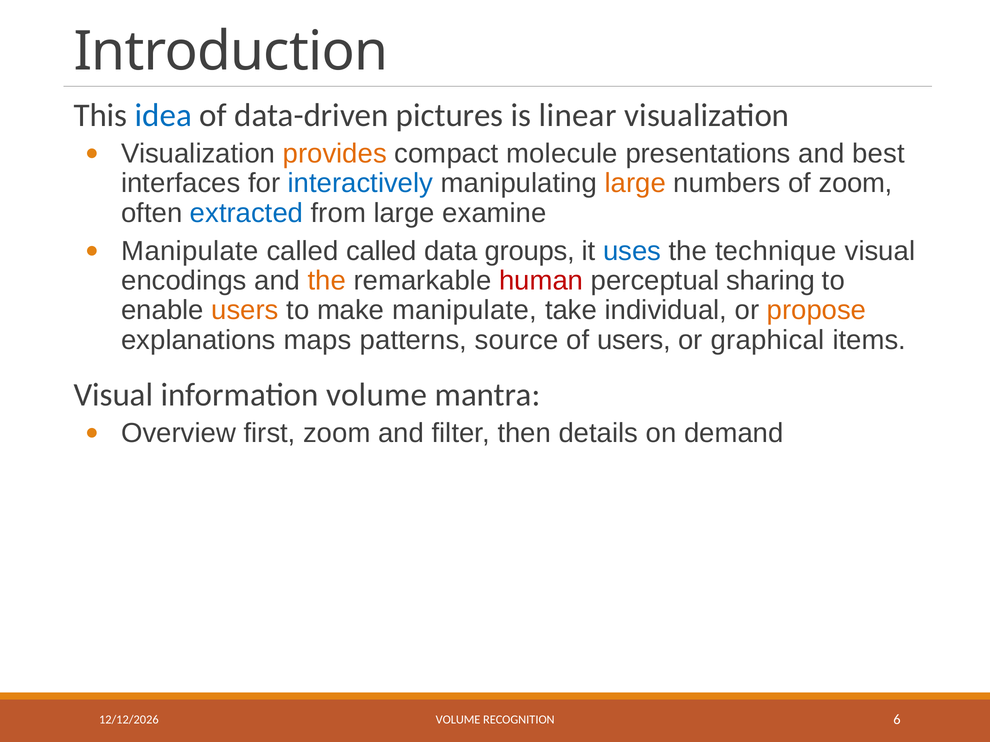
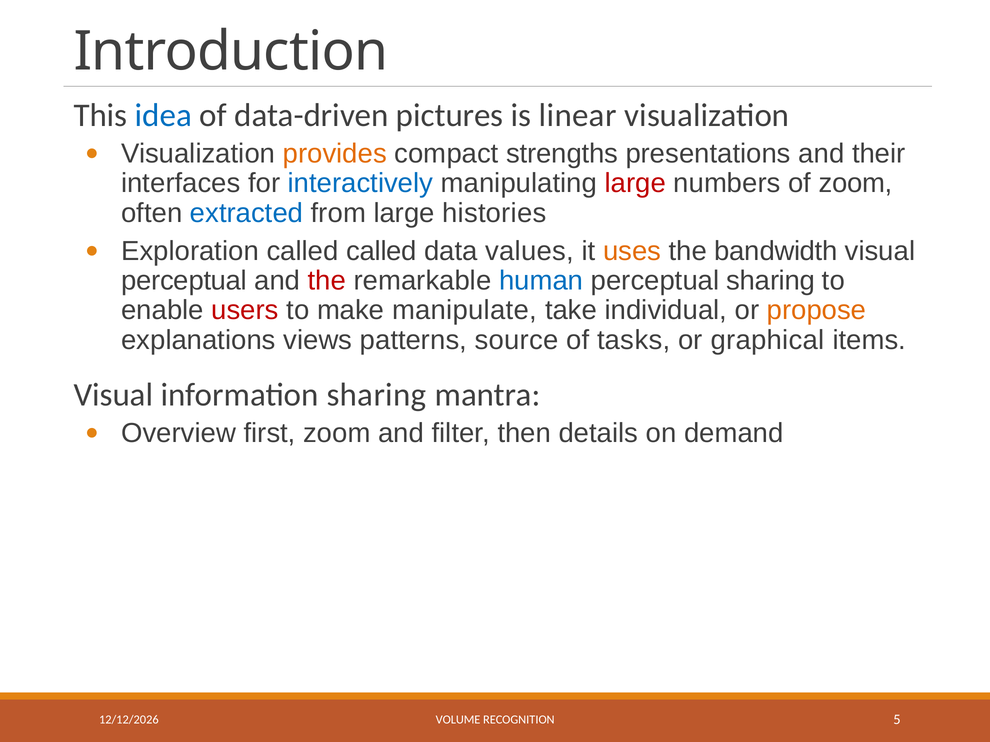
molecule: molecule -> strengths (562, 154)
best: best -> their (879, 154)
large colour: orange -> red (635, 183)
examine: examine -> histories (494, 213)
Manipulate: Manipulate -> Exploration (190, 251)
groups: groups -> values (530, 251)
uses colour: blue -> orange (632, 251)
technique: technique -> bandwidth (776, 251)
encodings: encodings -> perceptual (184, 281)
the colour: orange -> red (327, 281)
human colour: red -> blue (541, 281)
users colour: orange -> red (245, 311)
maps: maps -> views (318, 340)
of users: users -> tasks (634, 340)
information volume: volume -> sharing (377, 395)
6: 6 -> 5 (897, 720)
